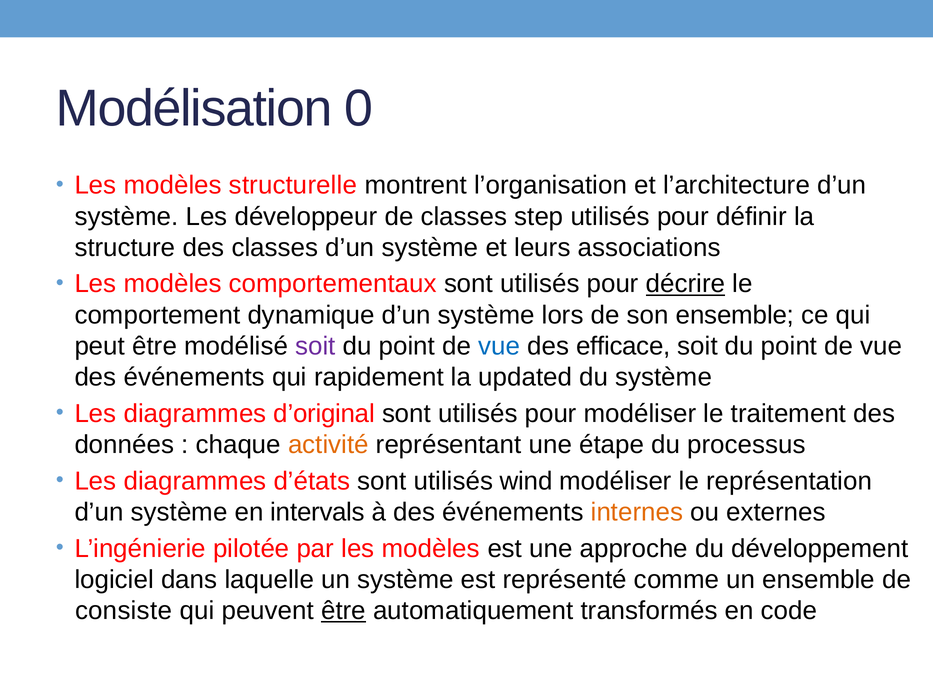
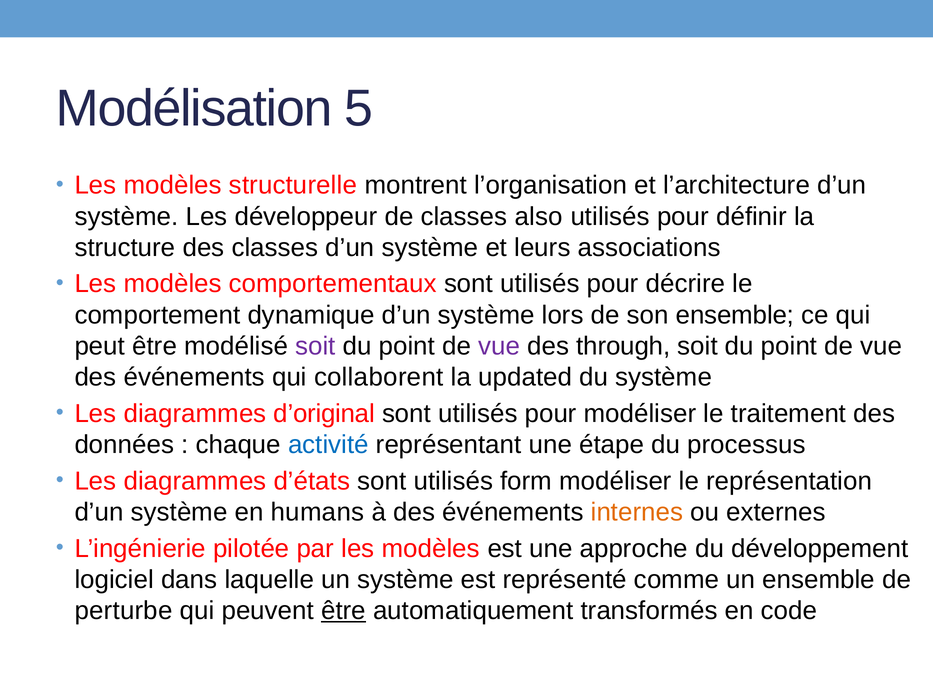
0: 0 -> 5 (359, 109)
step: step -> also (539, 216)
décrire underline: present -> none (685, 284)
vue colour: blue -> purple (499, 346)
efficace: efficace -> through (623, 346)
rapidement: rapidement -> collaborent (379, 377)
activité colour: orange -> blue (328, 445)
wind: wind -> form (526, 481)
intervals: intervals -> humans (317, 512)
consiste: consiste -> perturbe (124, 610)
